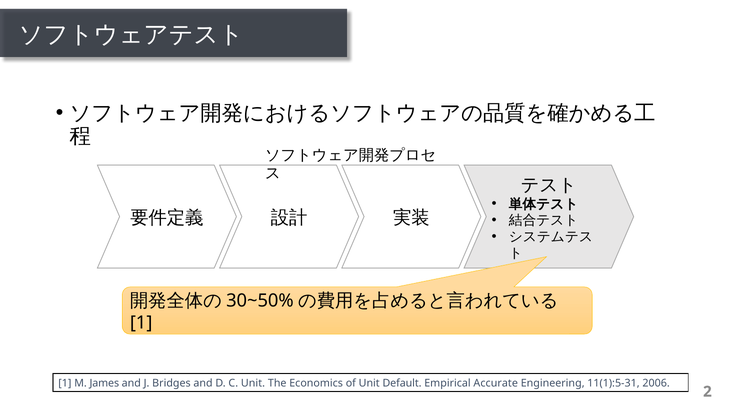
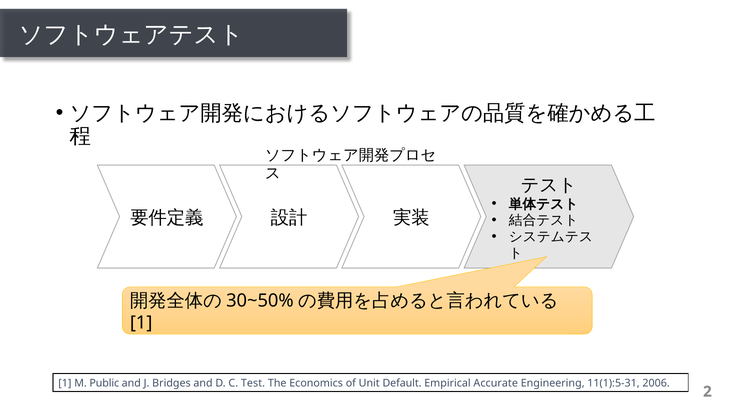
James: James -> Public (104, 384)
C Unit: Unit -> Test (253, 384)
